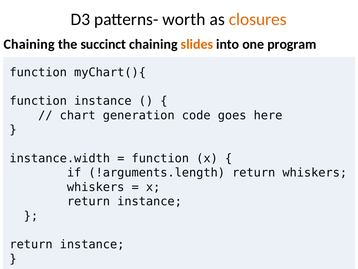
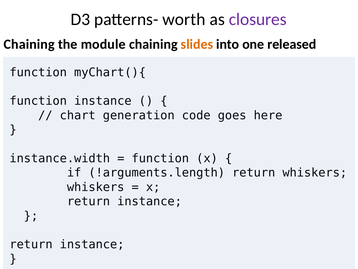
closures colour: orange -> purple (258, 19)
succinct: succinct -> module (103, 44)
program: program -> released (292, 44)
